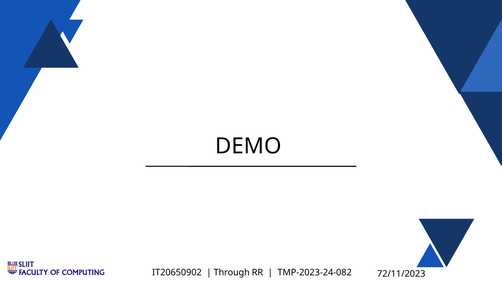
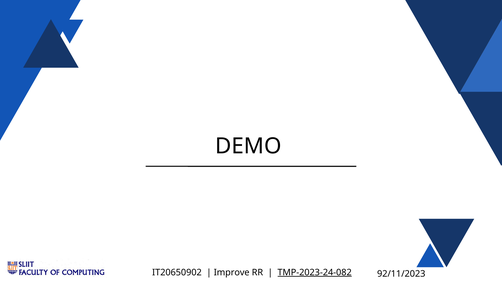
Through: Through -> Improve (232, 273)
TMP-2023-24-082 underline: none -> present (315, 273)
72/11/2023: 72/11/2023 -> 92/11/2023 (401, 274)
